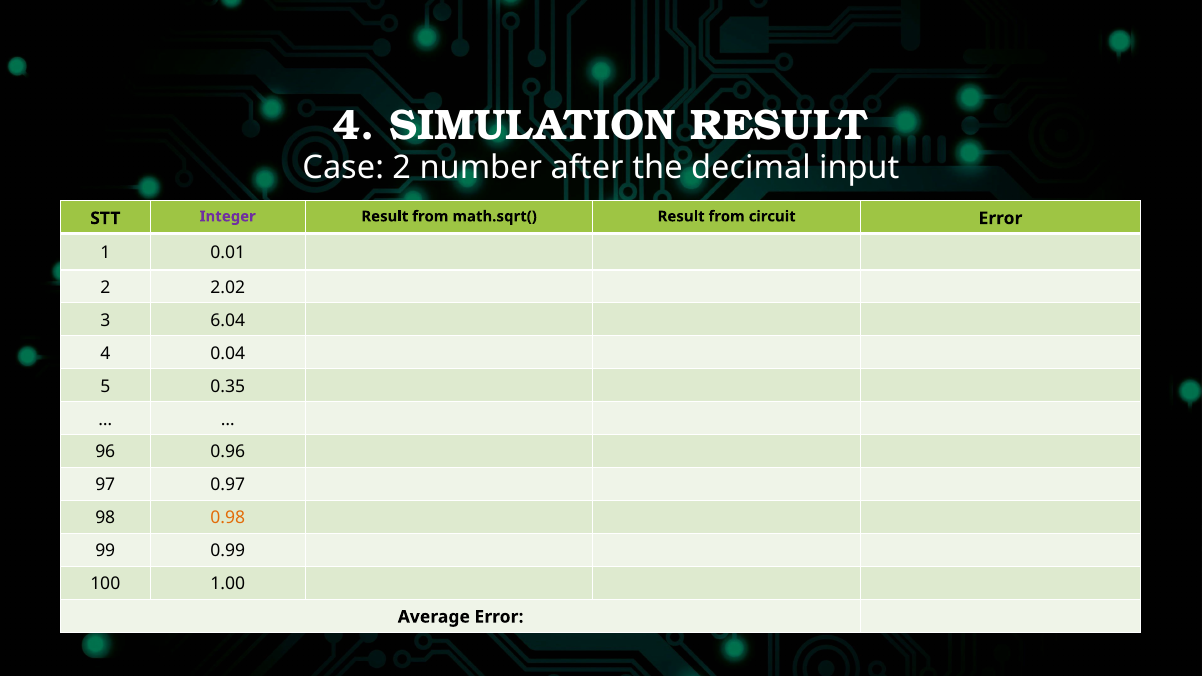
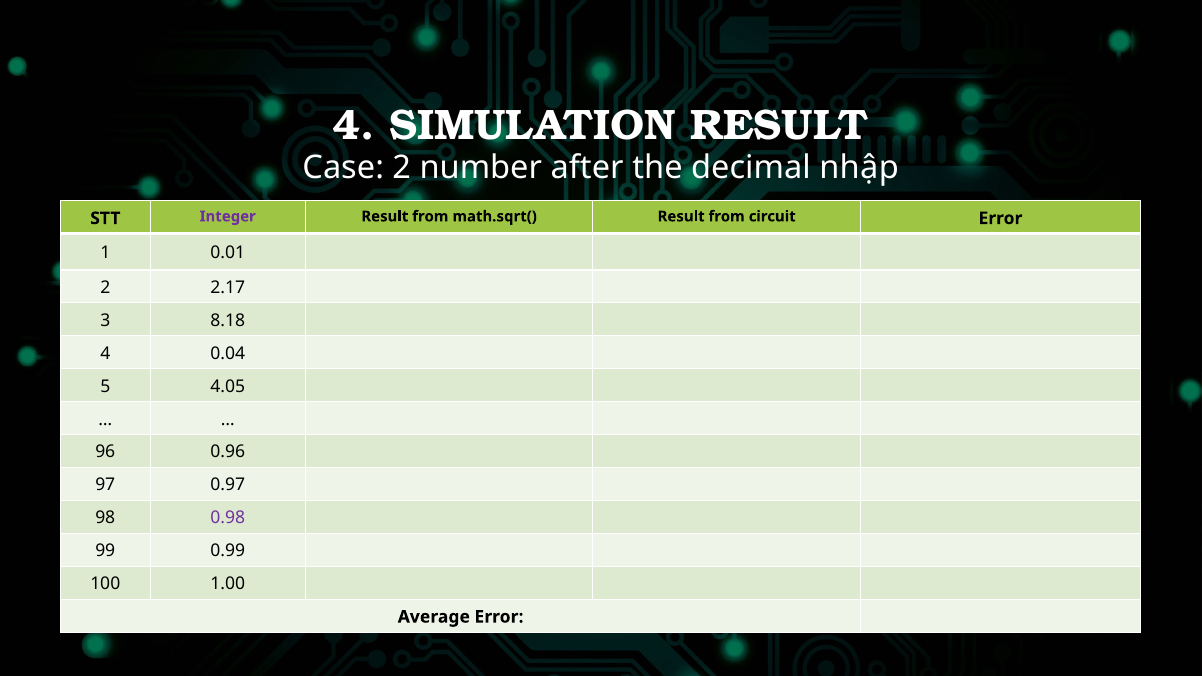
input: input -> nhập (859, 168)
2.02: 2.02 -> 2.17 (228, 288)
6.04: 6.04 -> 8.18 (228, 320)
0.35: 0.35 -> 4.05 (228, 386)
0.98 colour: orange -> purple (228, 518)
